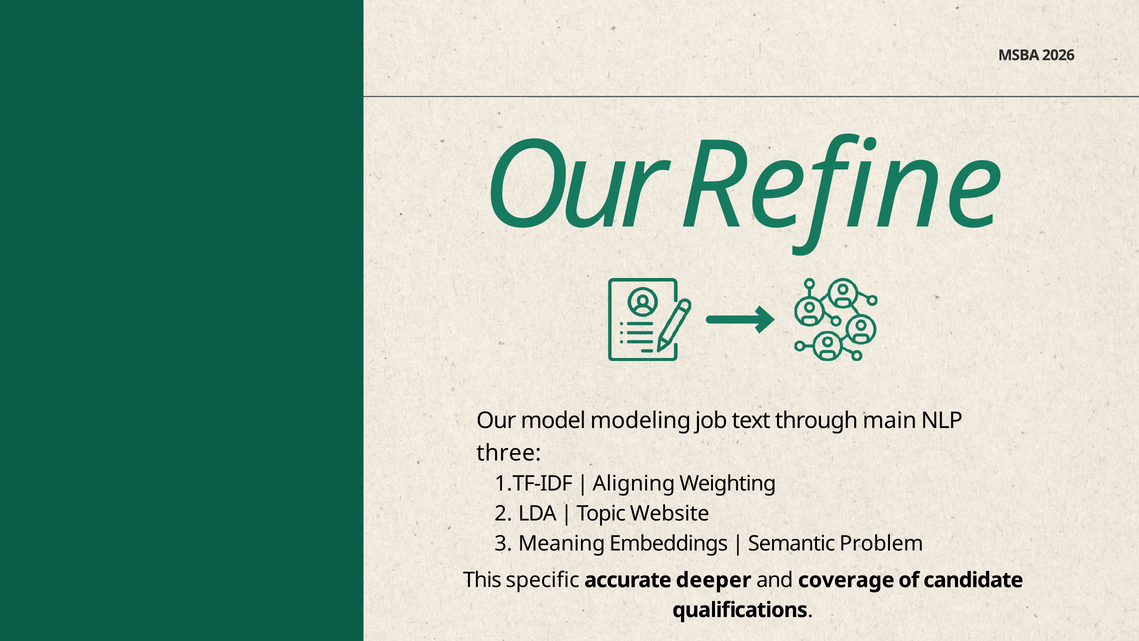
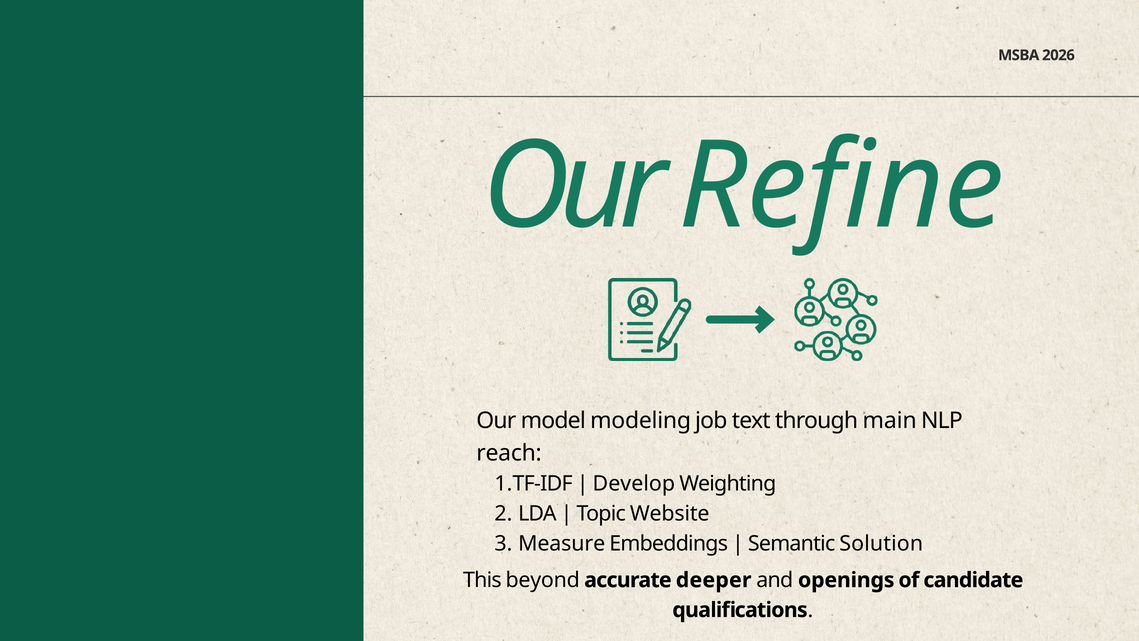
three: three -> reach (509, 453)
Aligning: Aligning -> Develop (634, 484)
Meaning: Meaning -> Measure (562, 543)
Problem: Problem -> Solution (881, 543)
specific: specific -> beyond (543, 580)
coverage: coverage -> openings (846, 580)
